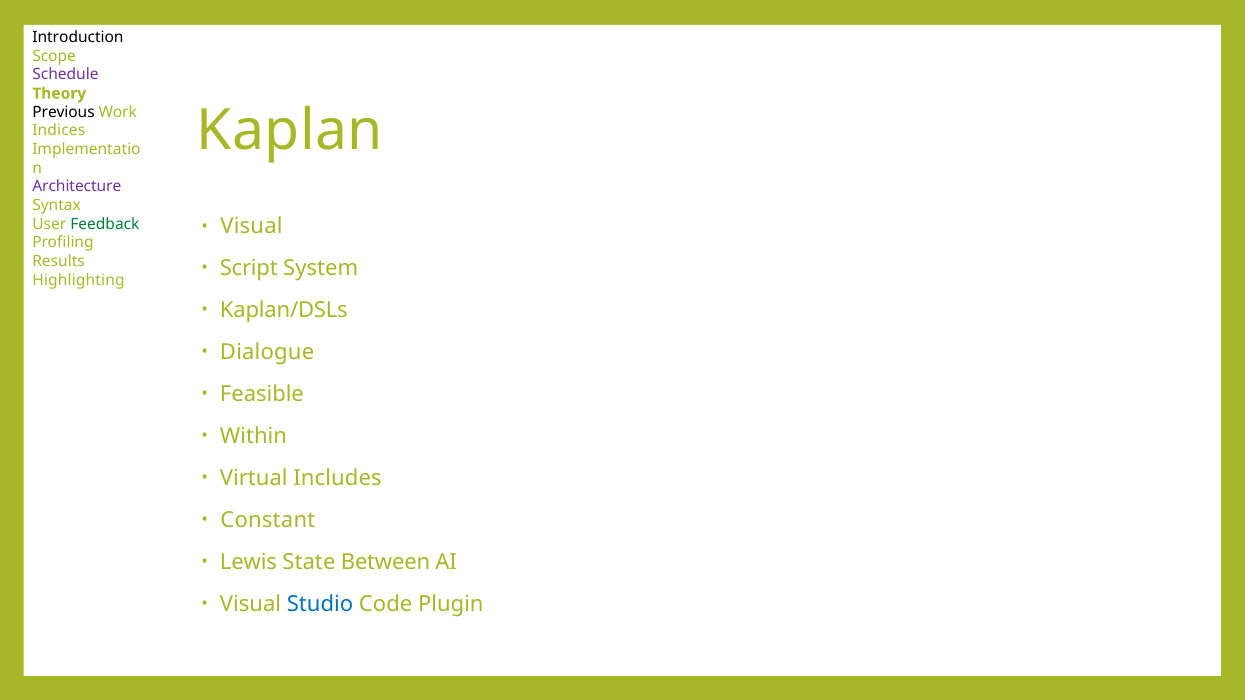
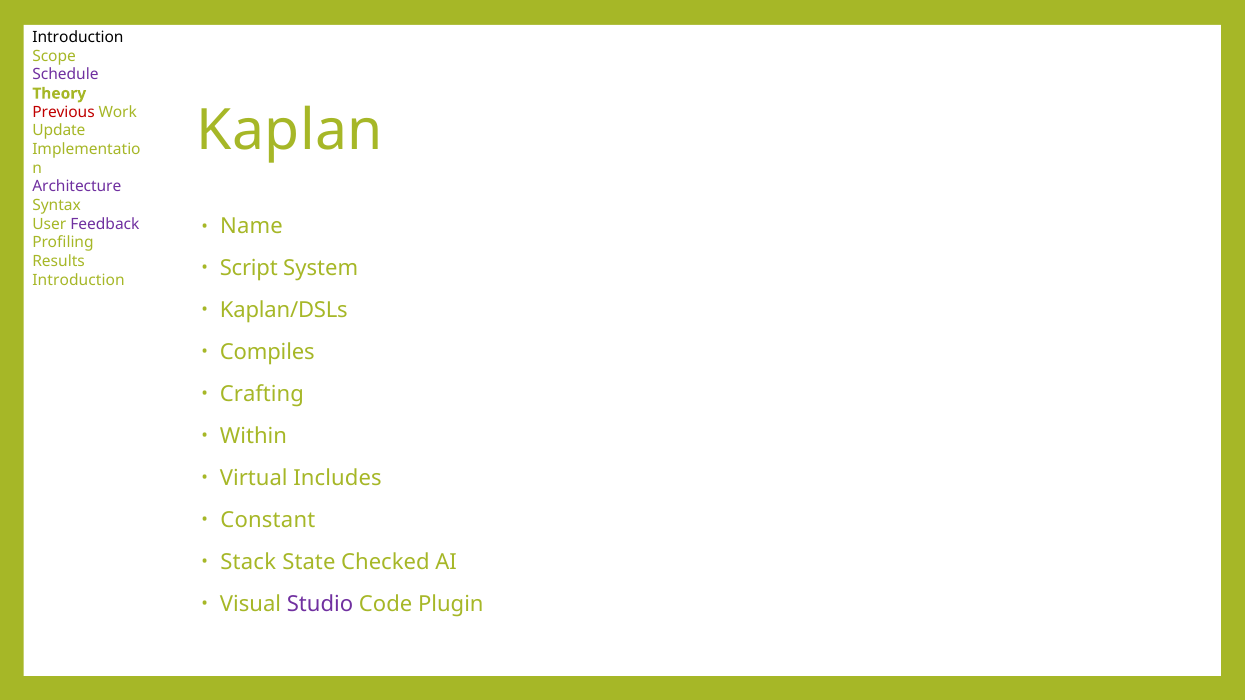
Previous colour: black -> red (64, 112)
Indices: Indices -> Update (59, 131)
Feedback colour: green -> purple (105, 224)
Visual: Visual -> Name (251, 227)
Highlighting: Highlighting -> Introduction (79, 280)
Dialogue: Dialogue -> Compiles (267, 352)
Feasible: Feasible -> Crafting (262, 394)
Lewis: Lewis -> Stack (248, 562)
Between: Between -> Checked (385, 562)
Studio colour: blue -> purple (320, 604)
